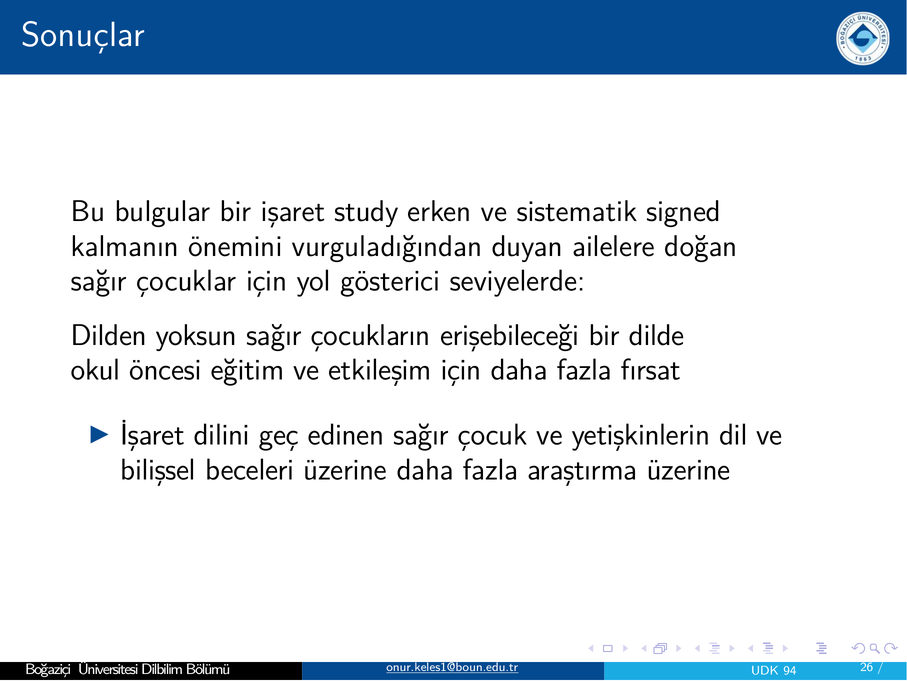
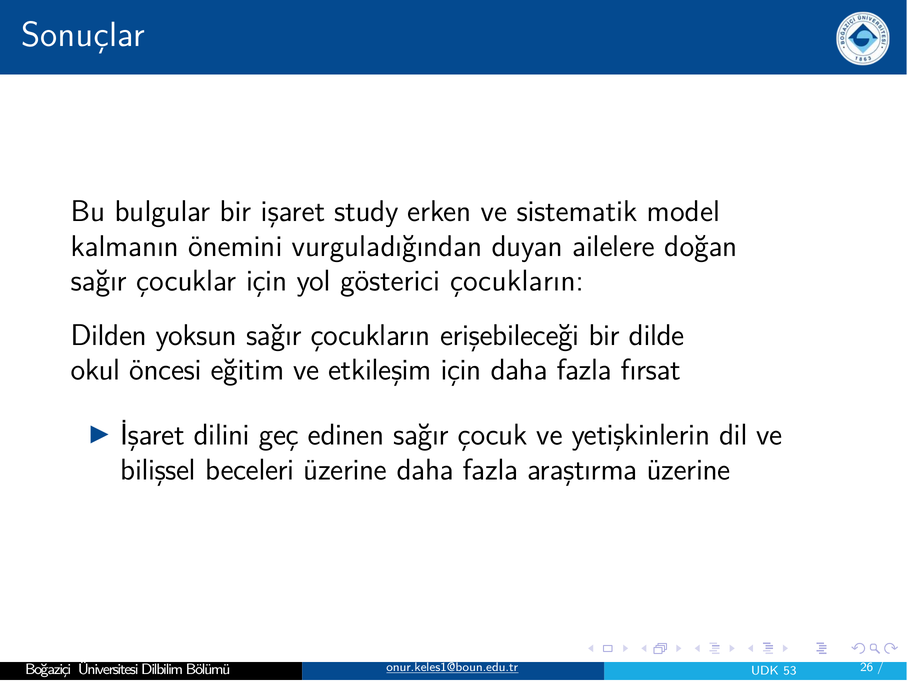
signed: signed -> model (683, 212)
gösterici seviyelerde: seviyelerde -> çocukların (517, 281)
94: 94 -> 53 (790, 670)
